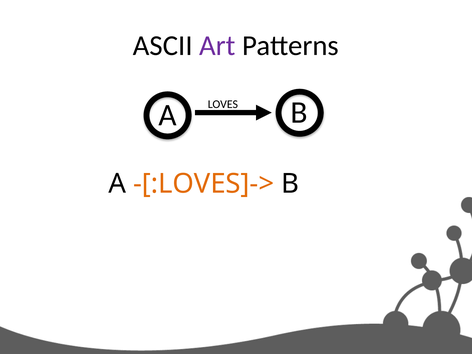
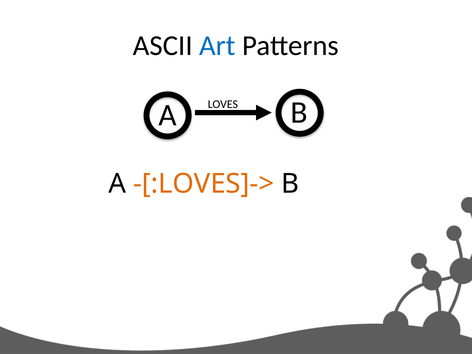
Art colour: purple -> blue (217, 46)
